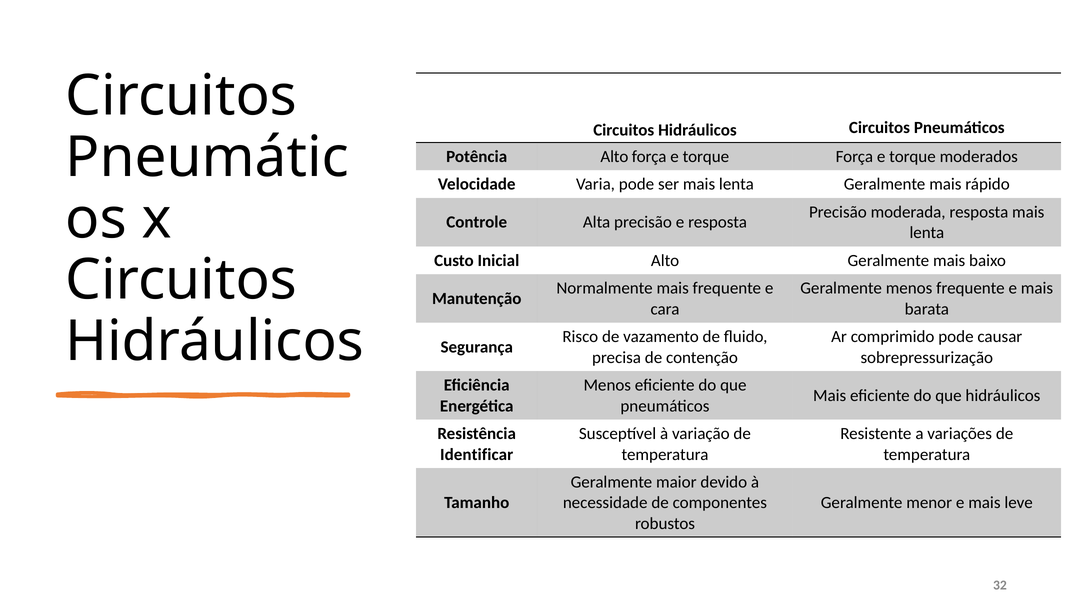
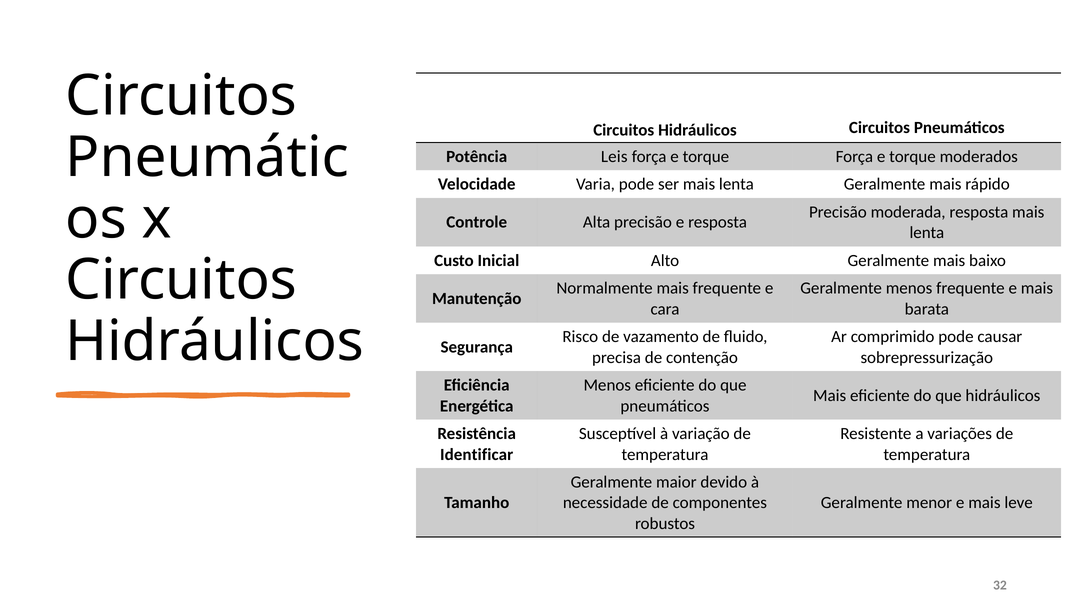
Potência Alto: Alto -> Leis (614, 156)
